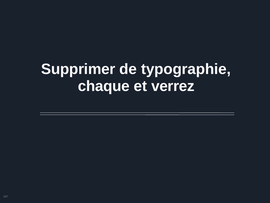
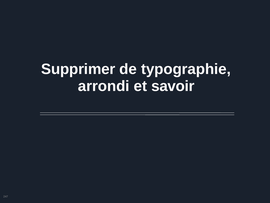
chaque: chaque -> arrondi (104, 86)
verrez: verrez -> savoir (173, 86)
